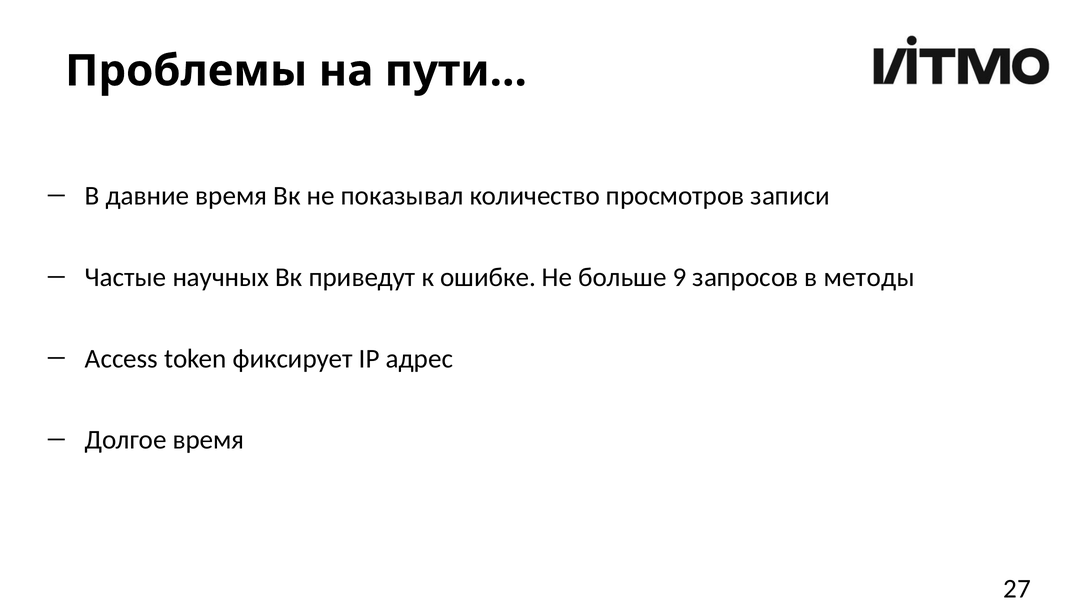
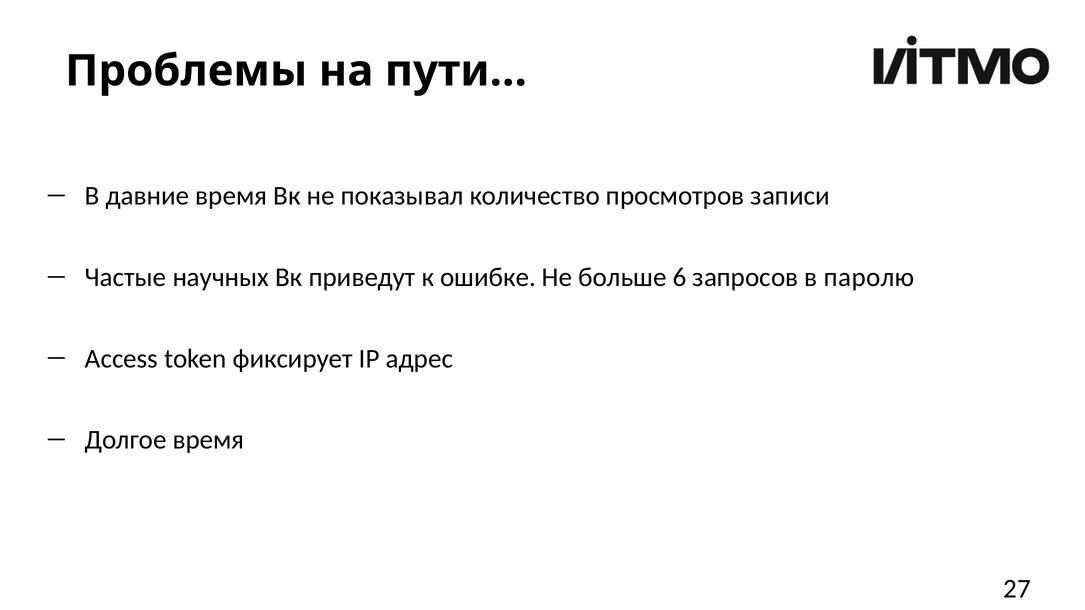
9: 9 -> 6 (679, 277)
методы: методы -> паролю (869, 277)
